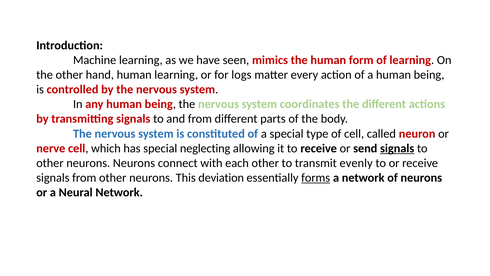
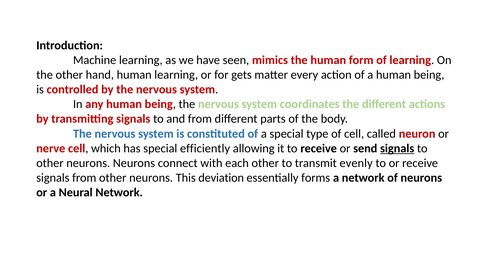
logs: logs -> gets (242, 75)
neglecting: neglecting -> efficiently (205, 148)
forms underline: present -> none (316, 178)
